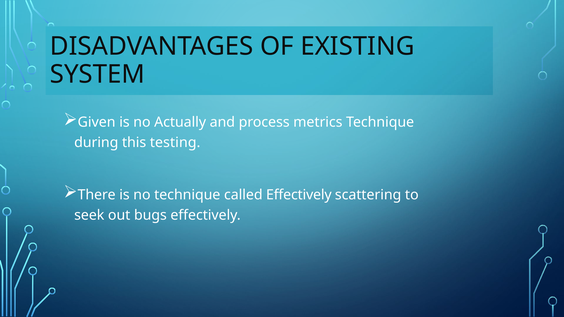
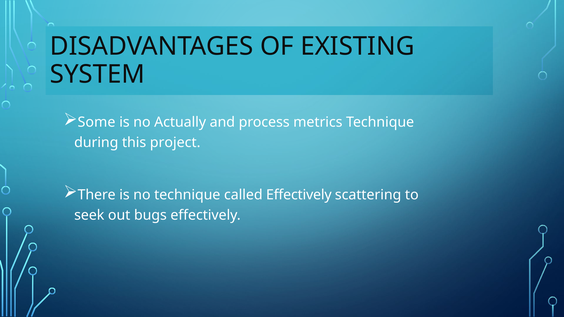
Given: Given -> Some (97, 122)
testing: testing -> project (175, 143)
